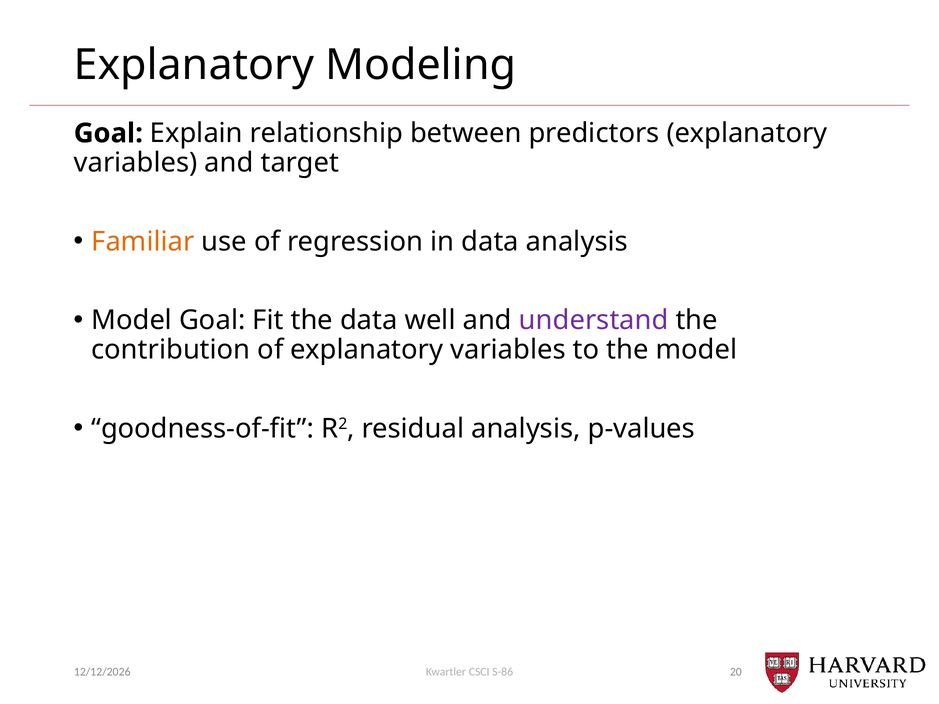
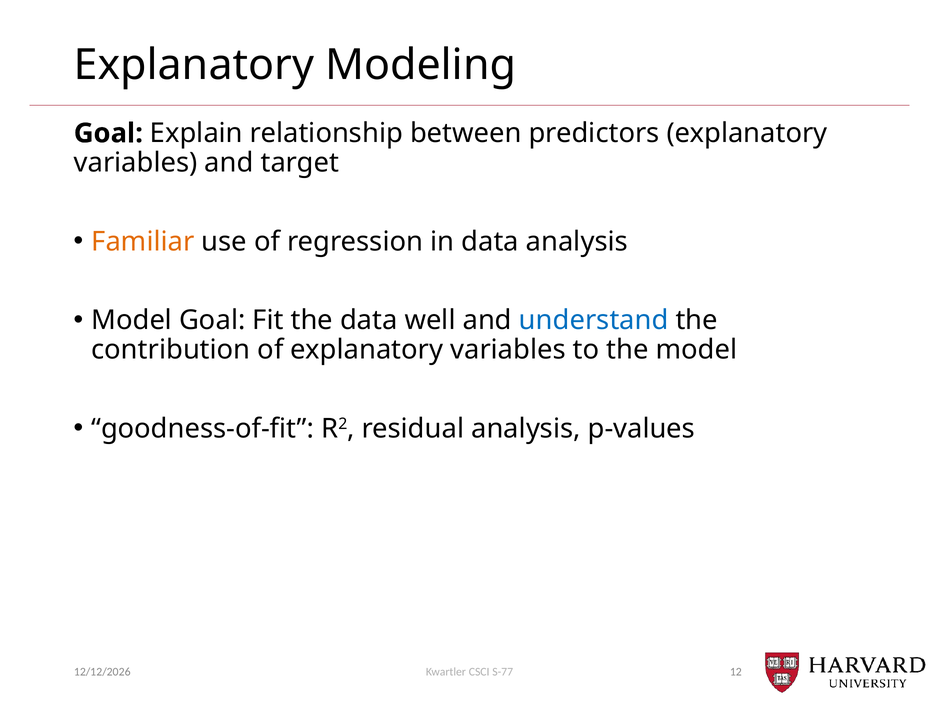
understand colour: purple -> blue (594, 320)
S-86: S-86 -> S-77 (503, 672)
20: 20 -> 12 (736, 672)
